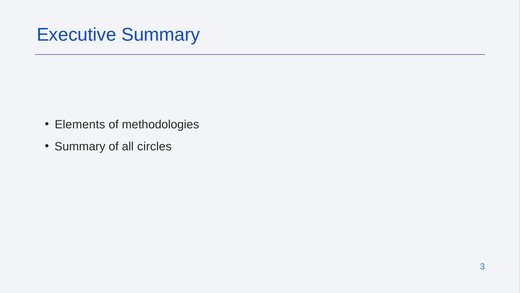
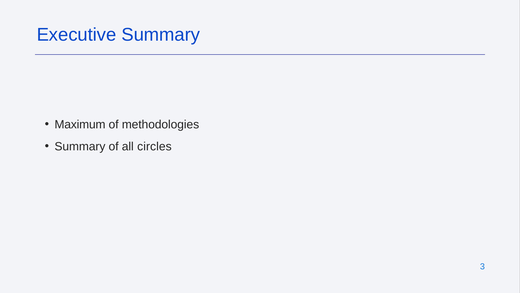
Elements: Elements -> Maximum (80, 124)
